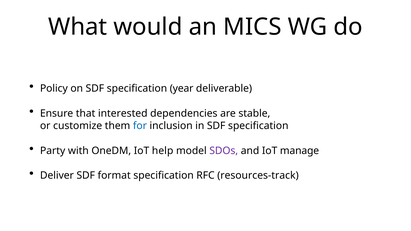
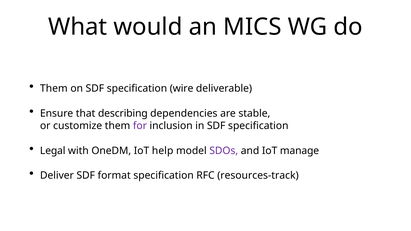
Policy: Policy -> Them (54, 89)
year: year -> wire (182, 89)
interested: interested -> describing (123, 114)
for colour: blue -> purple (140, 126)
Party: Party -> Legal (53, 151)
